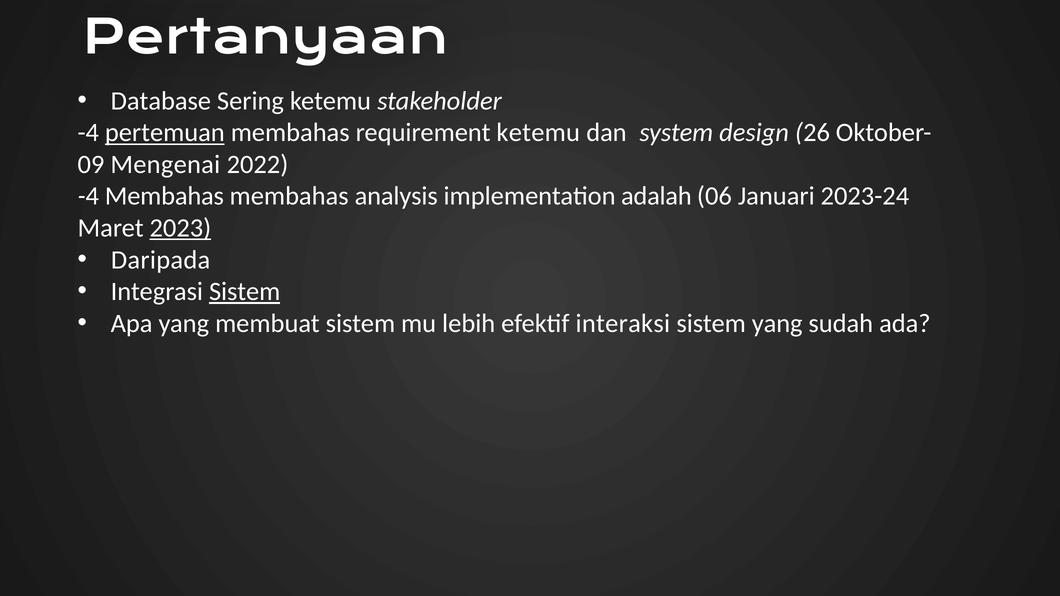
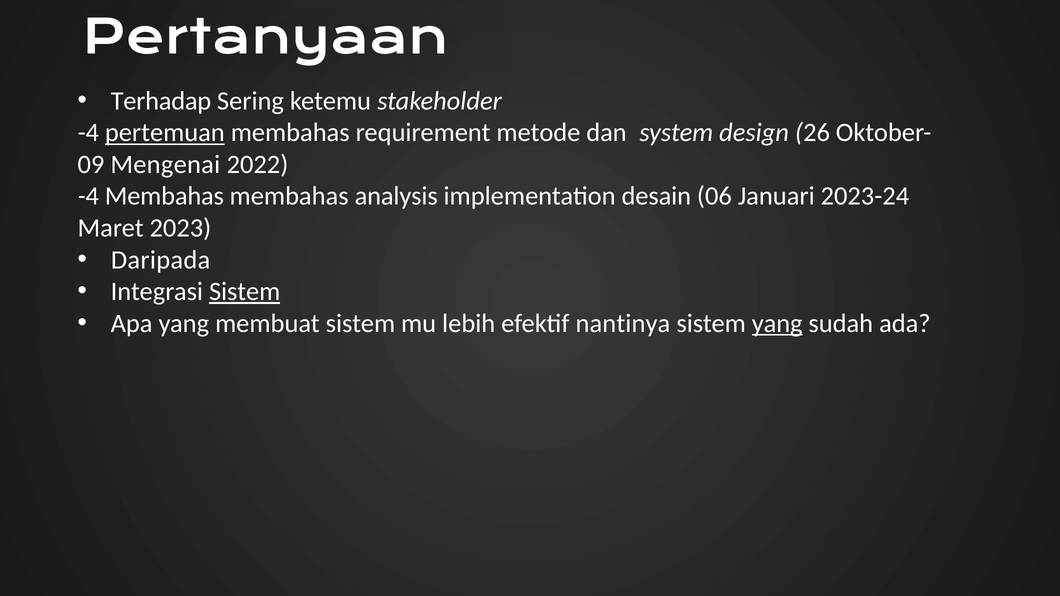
Database: Database -> Terhadap (161, 101)
requirement ketemu: ketemu -> metode (538, 133)
adalah: adalah -> desain (656, 196)
2023 underline: present -> none (180, 228)
interaksi: interaksi -> nantinya (623, 324)
yang underline: none -> present (777, 324)
